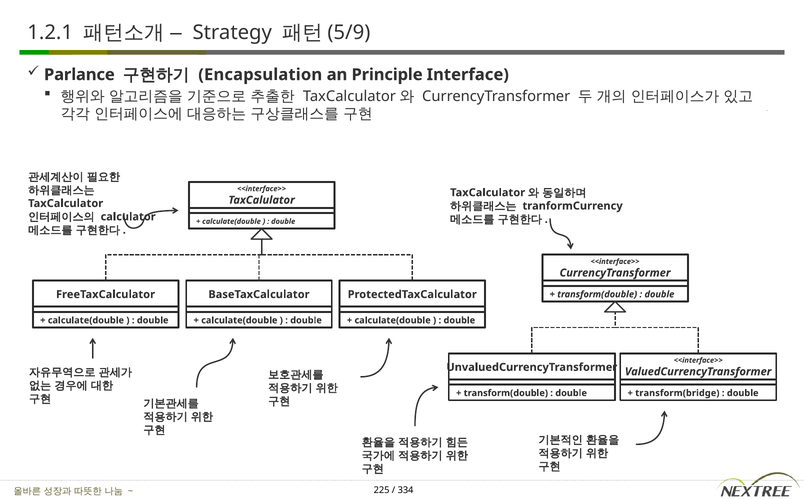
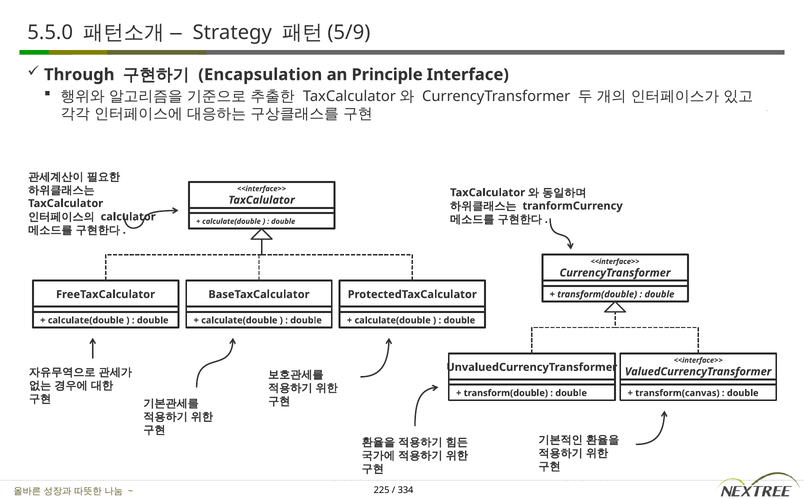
1.2.1: 1.2.1 -> 5.5.0 (50, 32)
Parlance: Parlance -> Through (79, 75)
transform(bridge: transform(bridge -> transform(canvas (677, 393)
